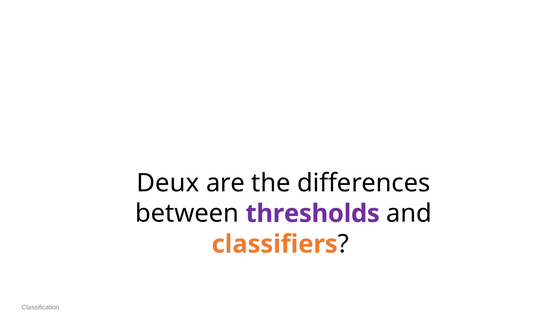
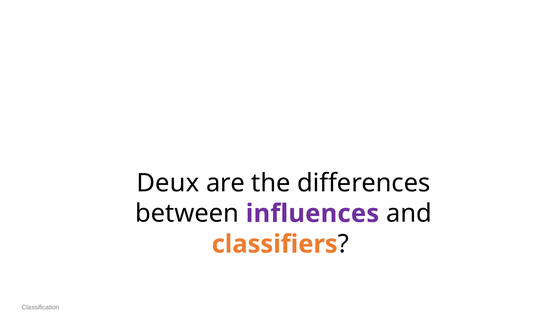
thresholds: thresholds -> influences (312, 213)
